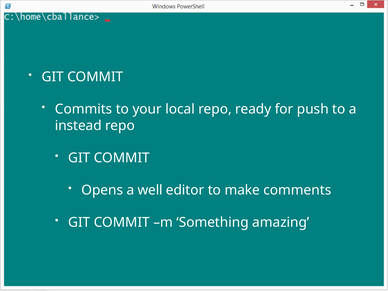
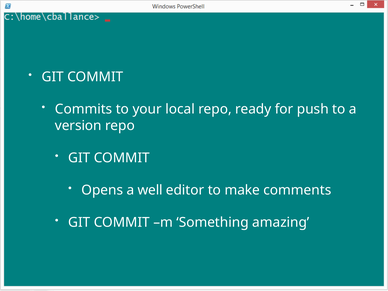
instead: instead -> version (78, 126)
